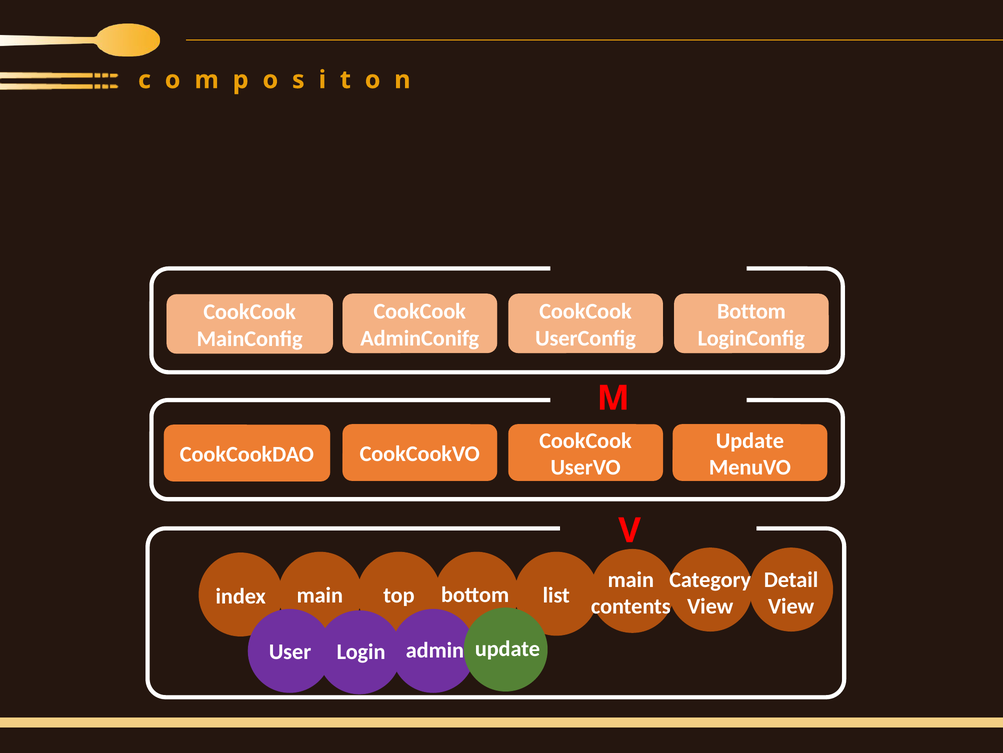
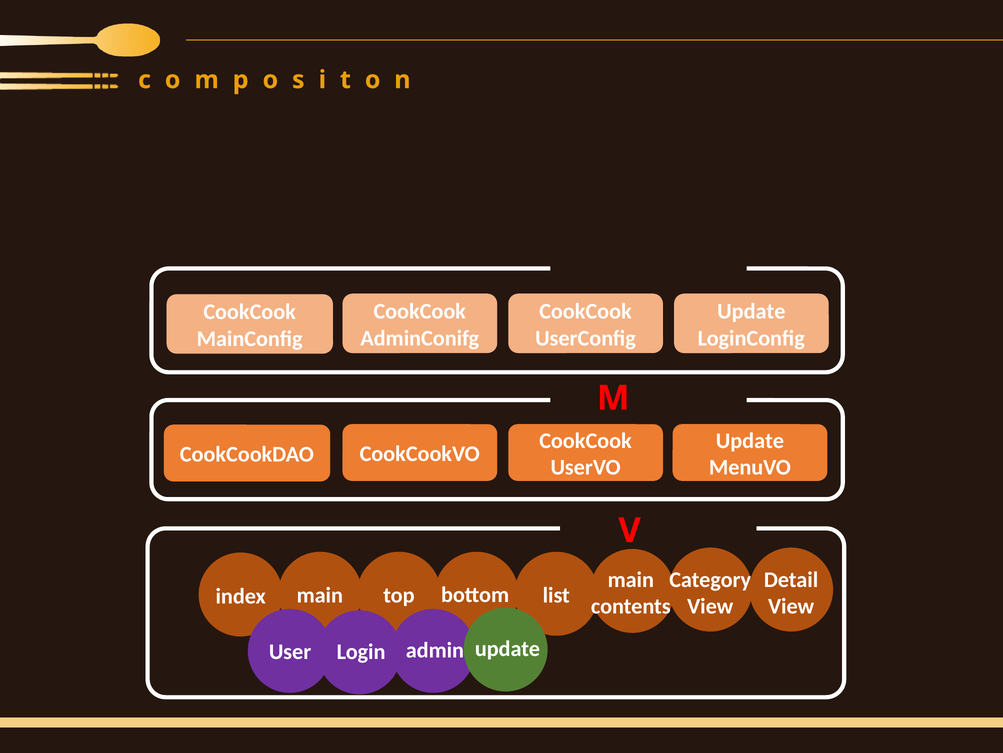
Bottom: Bottom -> Update (751, 311)
